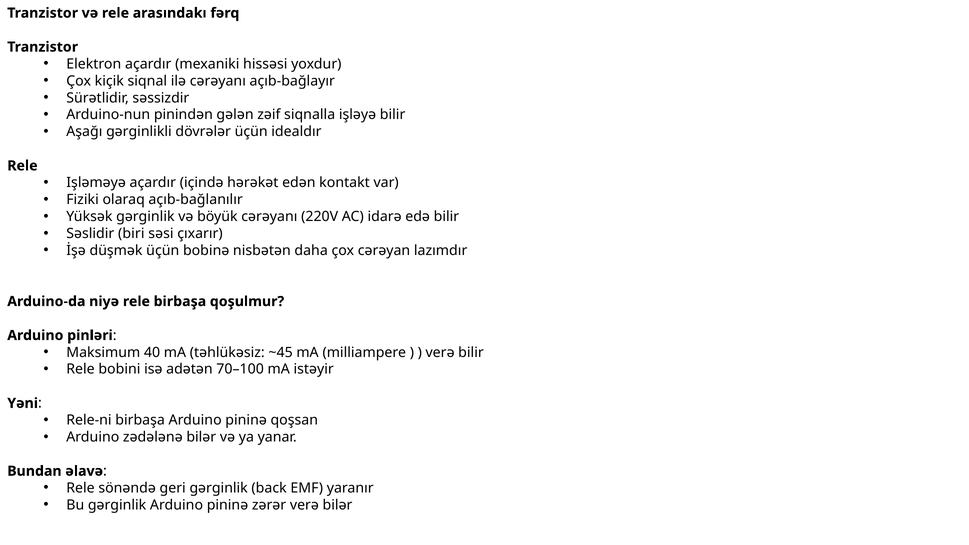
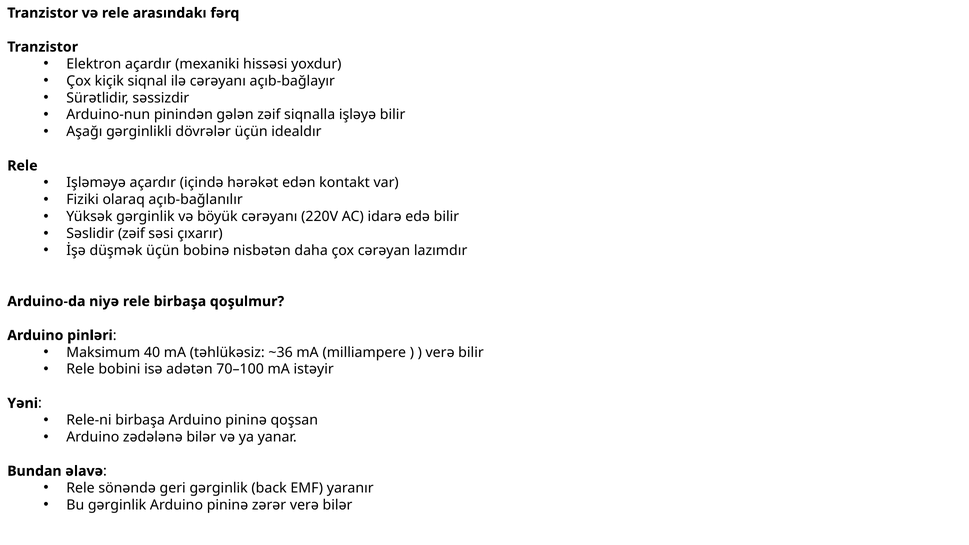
Səslidir biri: biri -> zəif (131, 234)
~45: ~45 -> ~36 (281, 352)
